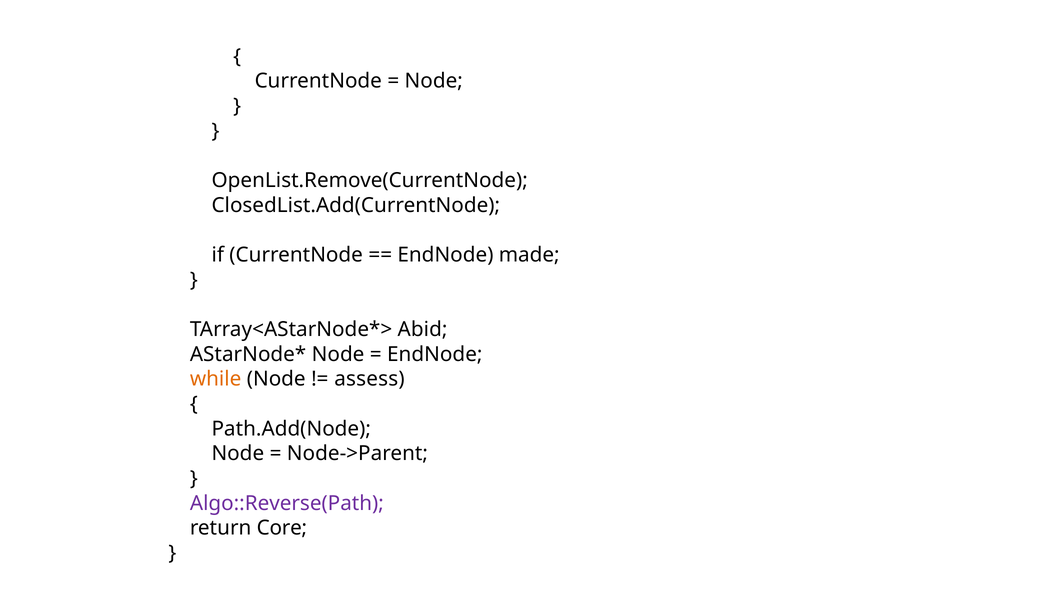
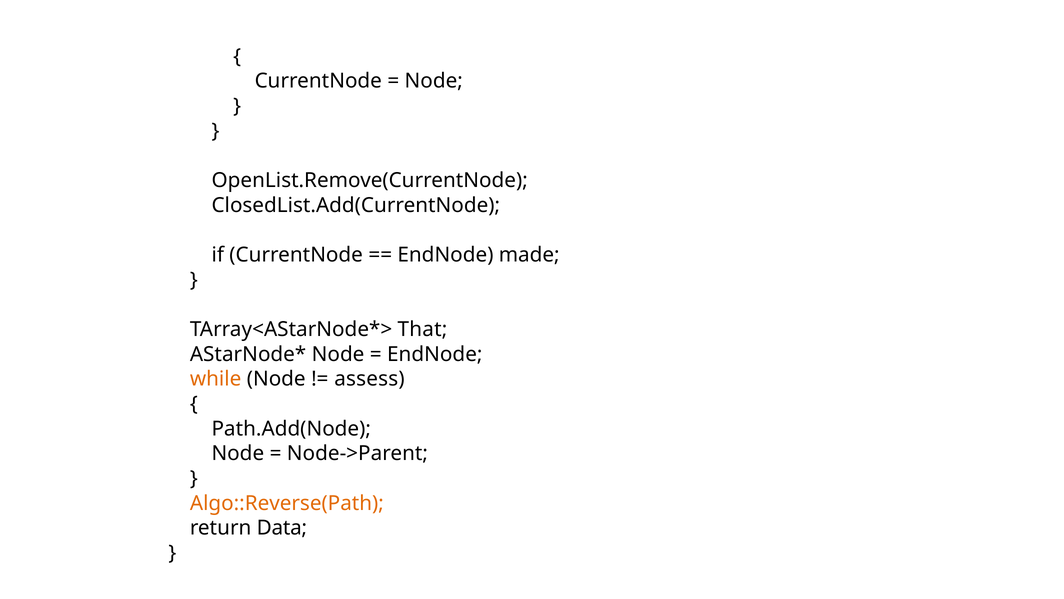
Abid: Abid -> That (422, 330)
Algo::Reverse(Path colour: purple -> orange (287, 503)
Core: Core -> Data (282, 528)
